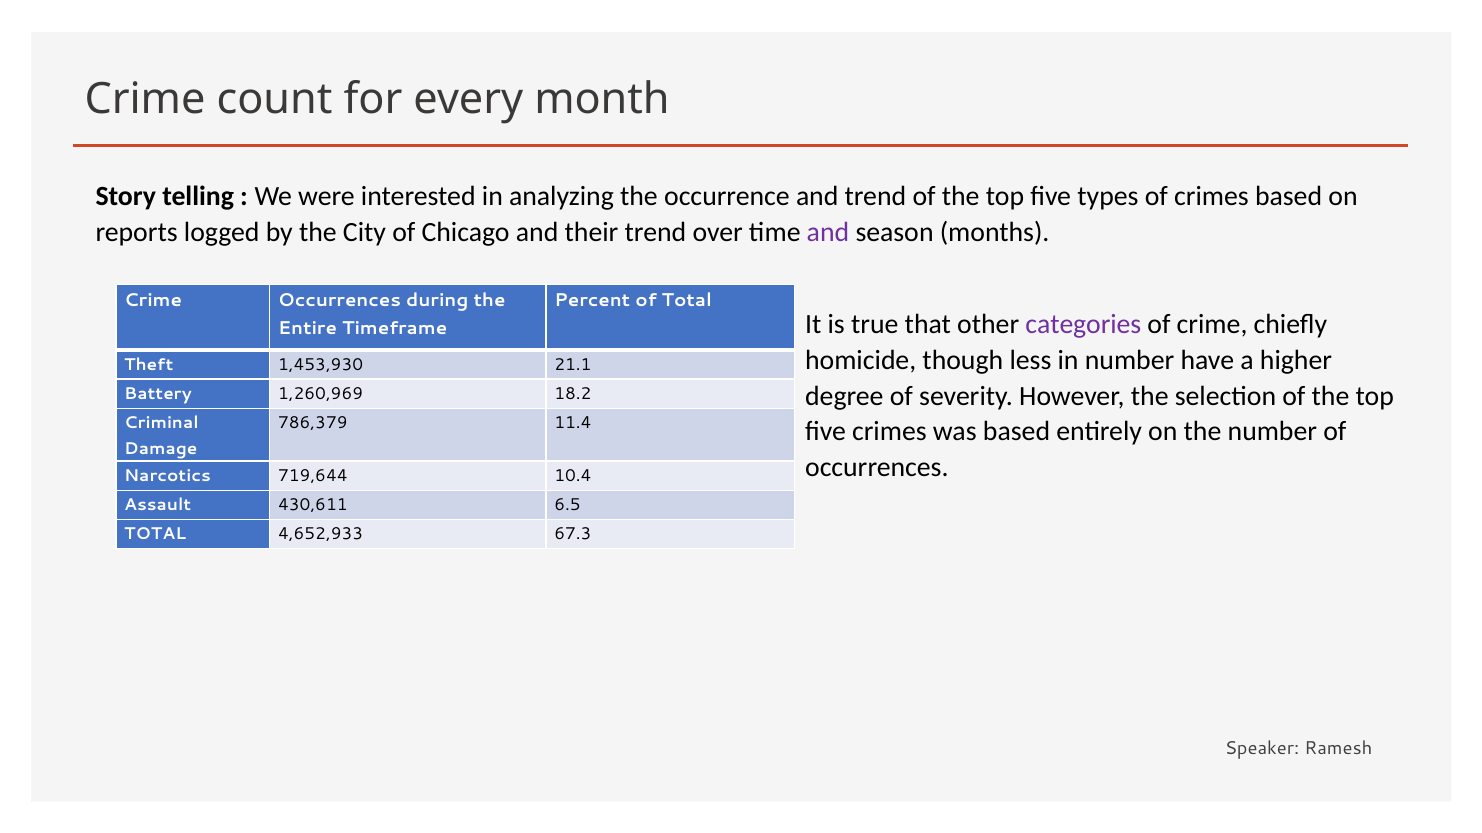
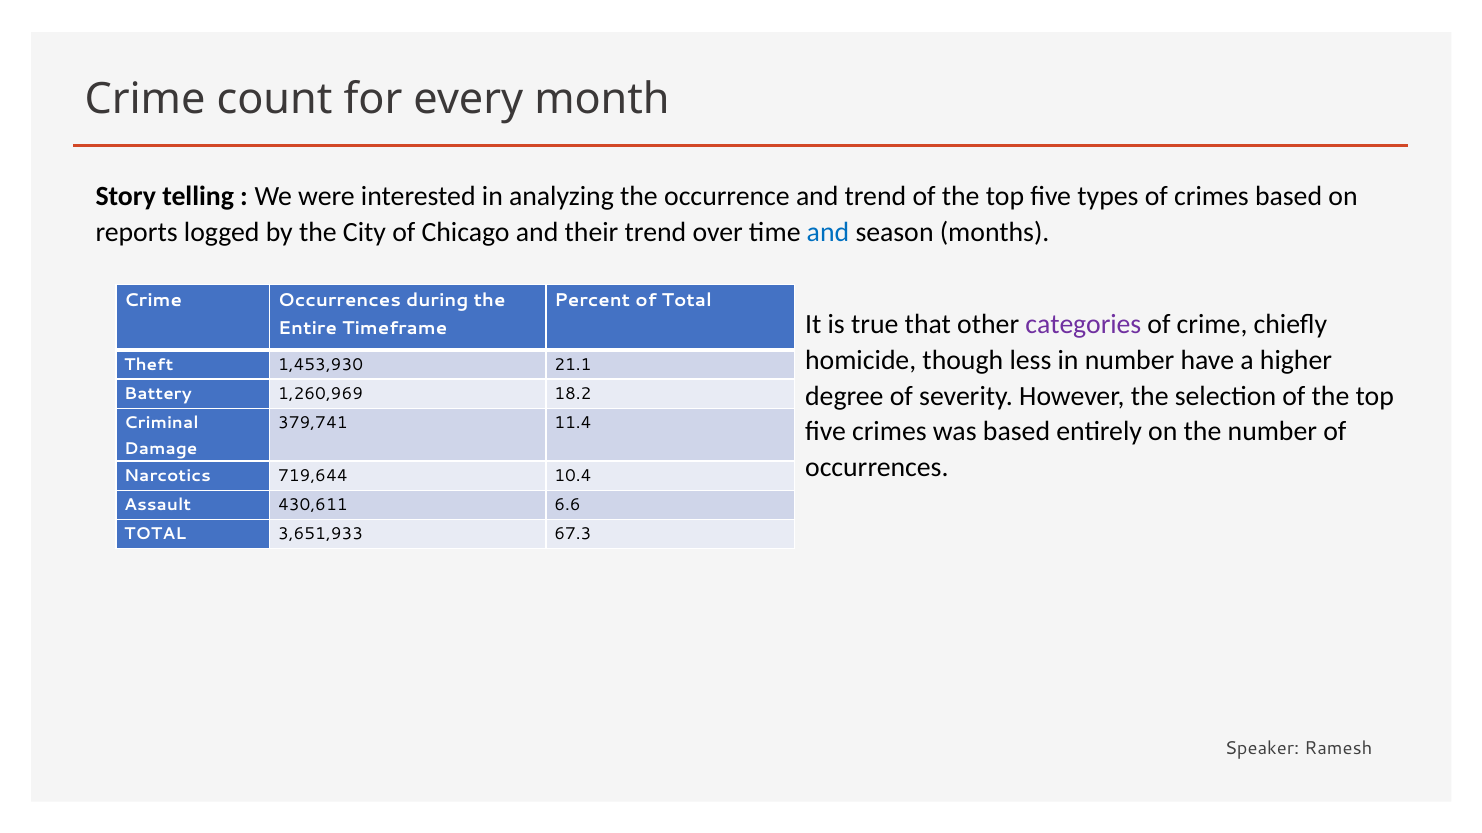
and colour: purple -> blue (828, 233)
786,379: 786,379 -> 379,741 (313, 424)
6.5: 6.5 -> 6.6 (568, 505)
4,652,933: 4,652,933 -> 3,651,933 (321, 535)
